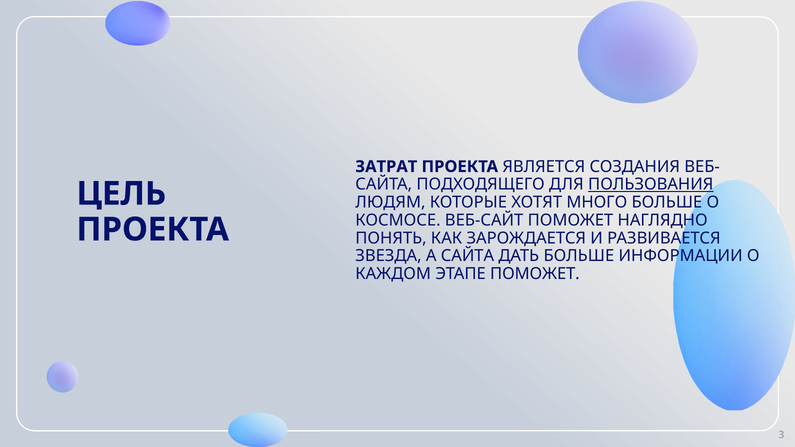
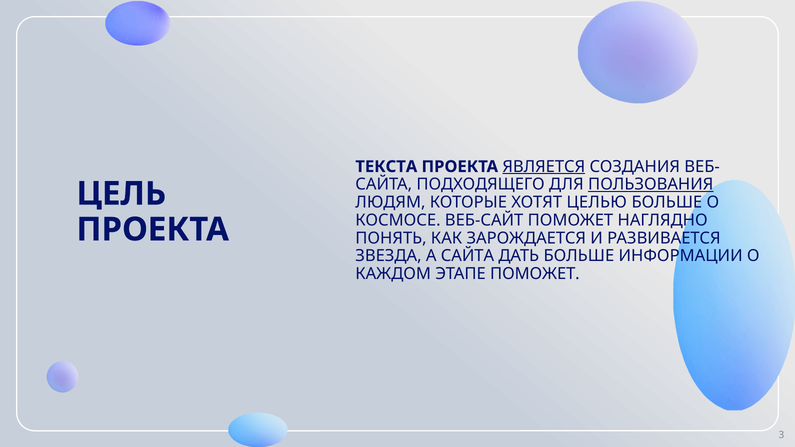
ЗАТРАТ: ЗАТРАТ -> ТЕКСТА (386, 167)
ЯВЛЯЕТСЯ underline: none -> present (544, 167)
МНОГО: МНОГО -> ЦЕЛЬЮ (597, 202)
